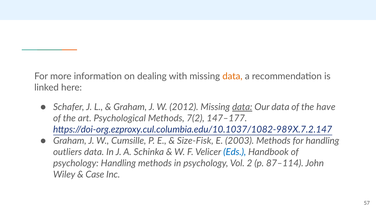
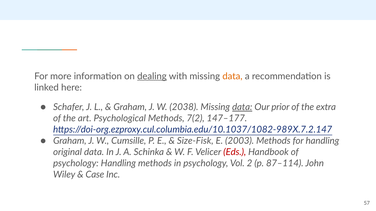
dealing underline: none -> present (152, 76)
2012: 2012 -> 2038 (184, 107)
Our data: data -> prior (280, 107)
have: have -> extra (326, 107)
outliers: outliers -> original (68, 152)
Eds colour: blue -> red (235, 152)
